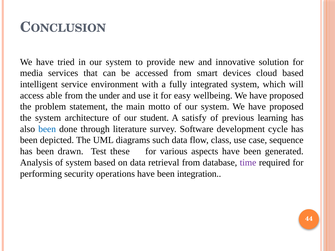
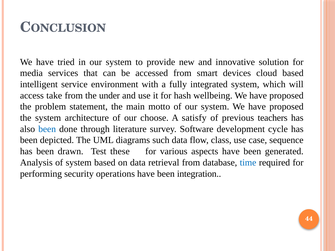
able: able -> take (54, 96)
easy: easy -> hash (182, 96)
student: student -> choose (154, 118)
learning: learning -> teachers (273, 118)
time colour: purple -> blue (248, 163)
